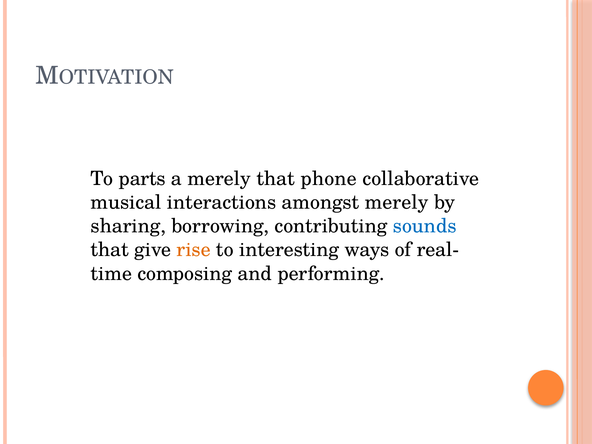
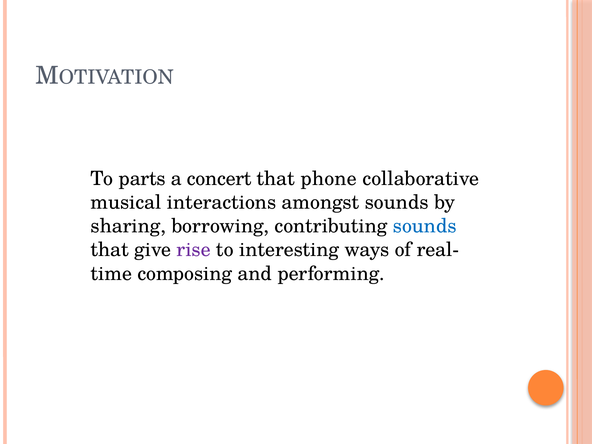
a merely: merely -> concert (219, 179)
amongst merely: merely -> sounds (397, 202)
rise colour: orange -> purple (194, 250)
